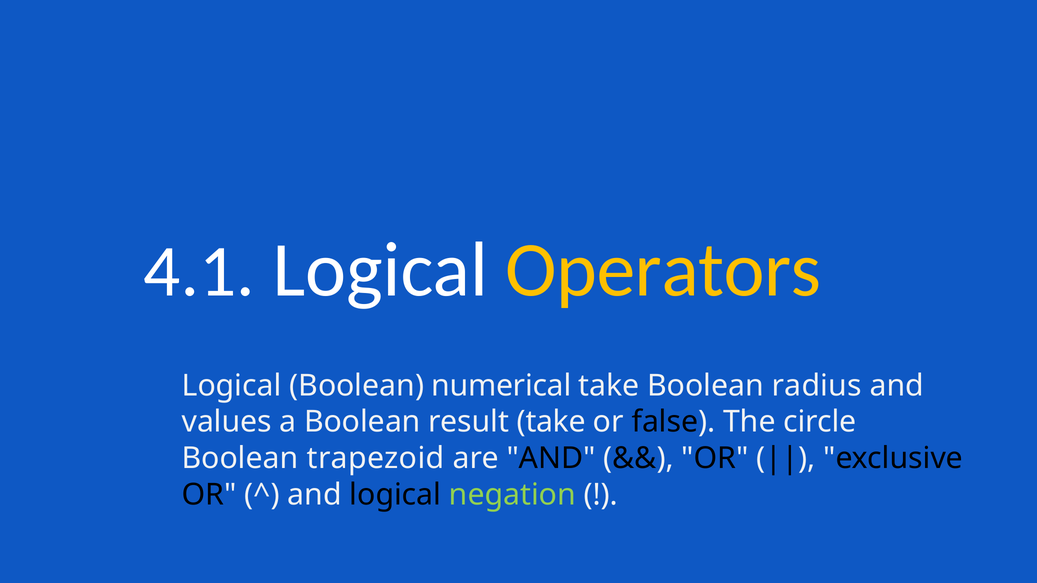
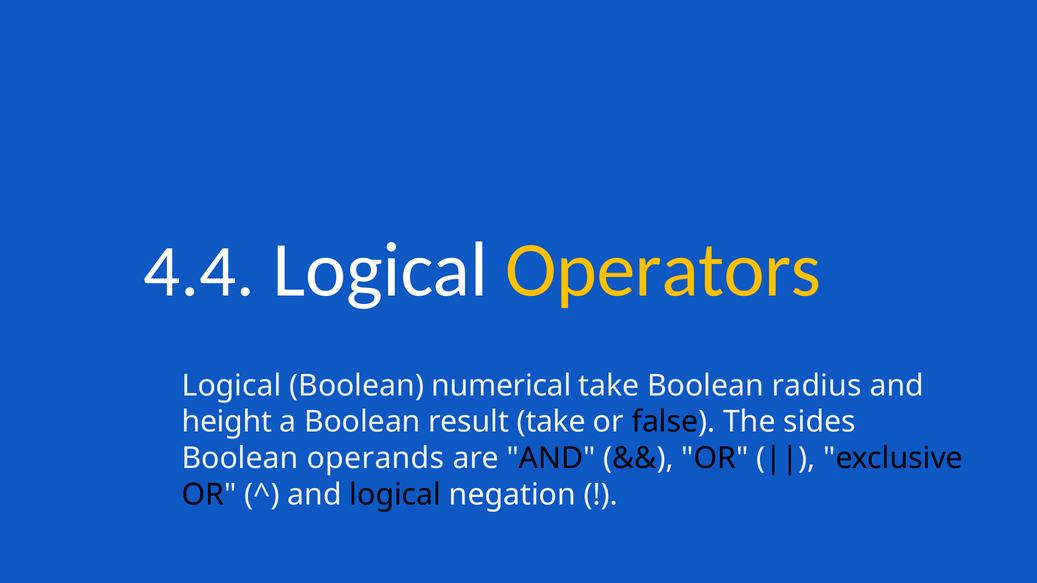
4.1: 4.1 -> 4.4 (199, 272)
values: values -> height (227, 422)
circle: circle -> sides (820, 422)
trapezoid: trapezoid -> operands (376, 458)
negation colour: light green -> white (512, 495)
